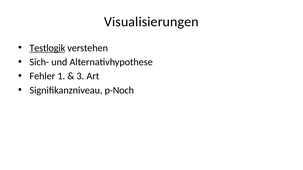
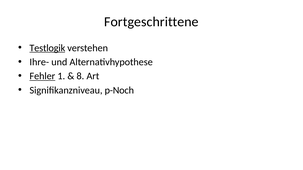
Visualisierungen: Visualisierungen -> Fortgeschrittene (151, 22)
Sich-: Sich- -> Ihre- (39, 62)
Fehler underline: none -> present (42, 76)
3: 3 -> 8 (80, 76)
